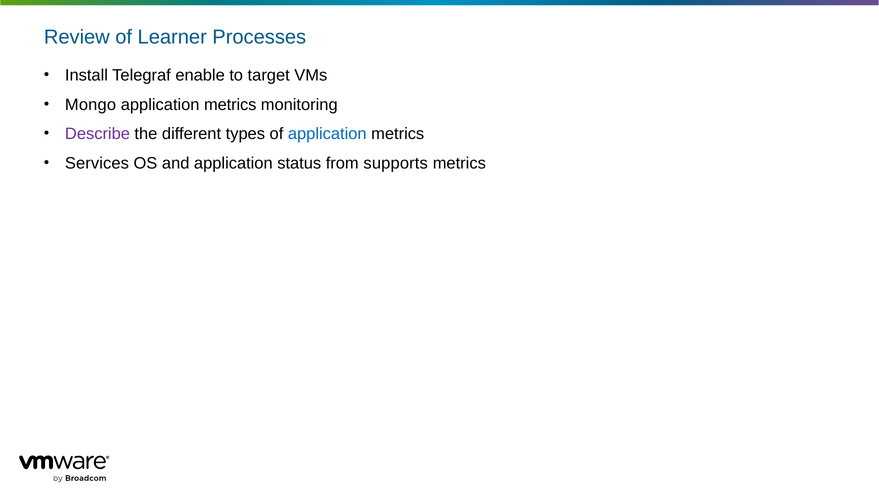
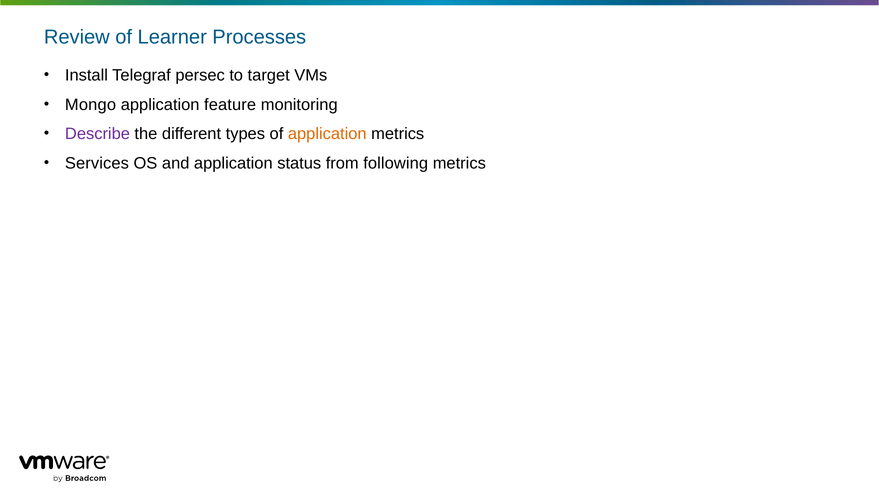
enable: enable -> persec (200, 76)
metrics: metrics -> feature (230, 105)
application colour: blue -> orange (327, 134)
supports: supports -> following (396, 163)
